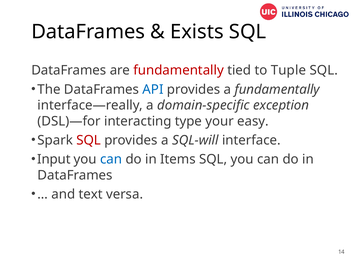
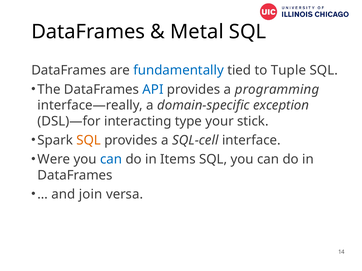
Exists: Exists -> Metal (197, 32)
fundamentally colour: red -> blue (179, 71)
a fundamentally: fundamentally -> programming (277, 90)
easy: easy -> stick (253, 121)
SQL colour: red -> orange (89, 141)
SQL-will: SQL-will -> SQL-cell (195, 141)
Input: Input -> Were (54, 160)
text: text -> join (91, 195)
